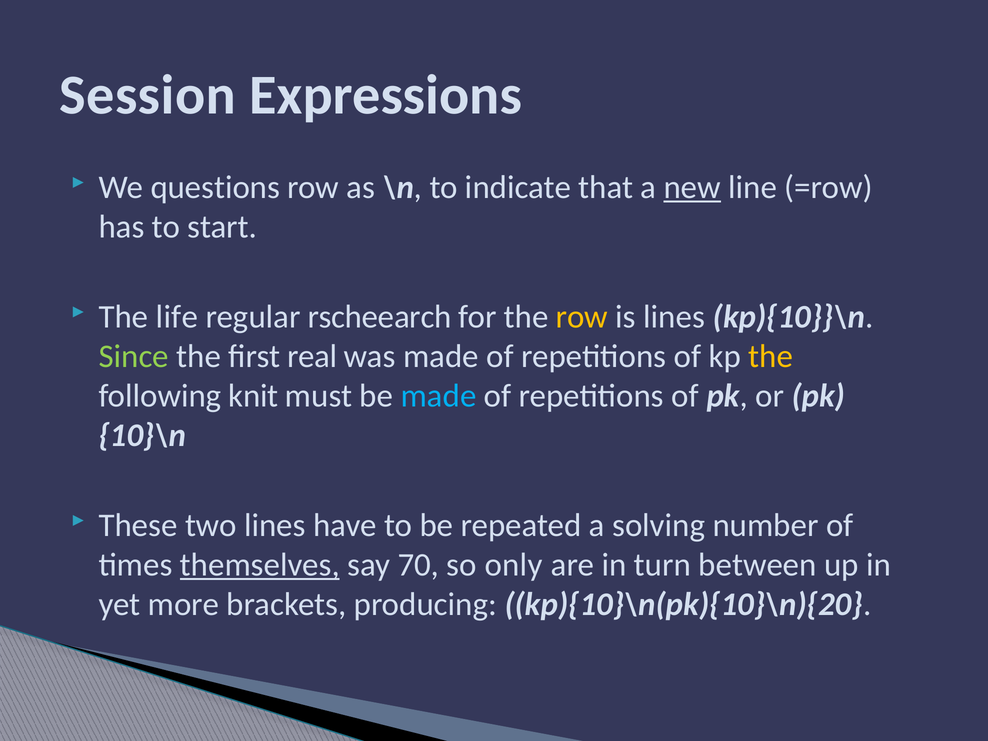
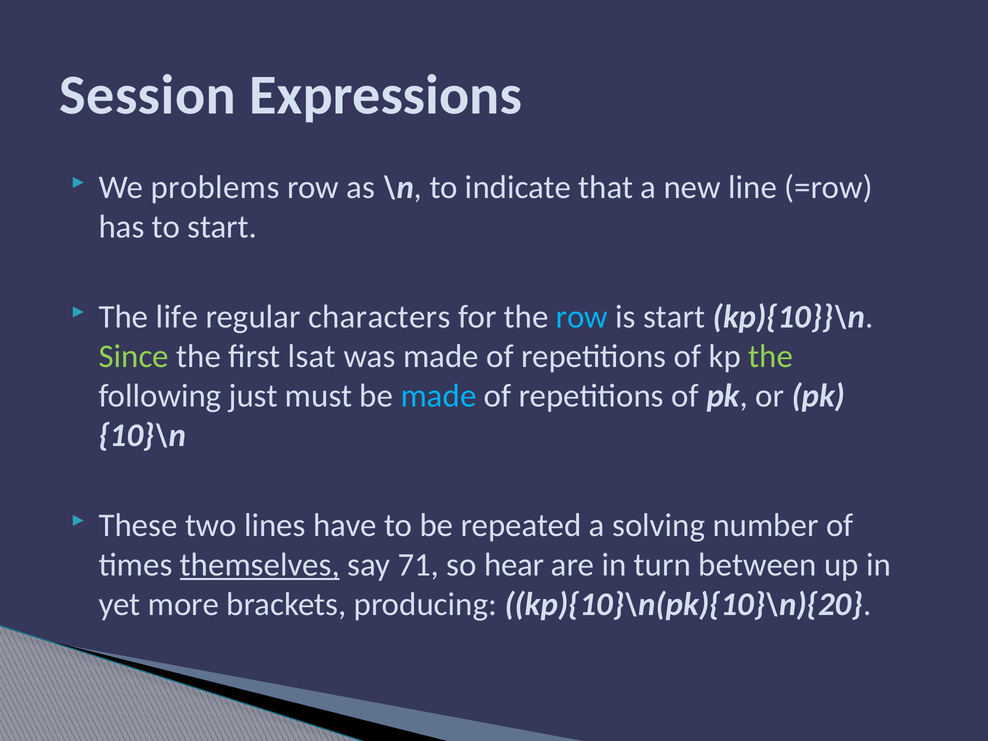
questions: questions -> problems (215, 187)
new underline: present -> none (692, 187)
rscheearch: rscheearch -> characters (379, 317)
row colour: yellow -> light blue (582, 317)
is lines: lines -> start (674, 317)
real: real -> lsat (312, 356)
the colour: yellow -> light green (771, 356)
knit: knit -> just (253, 396)
70: 70 -> 71 (418, 565)
only: only -> hear (514, 565)
